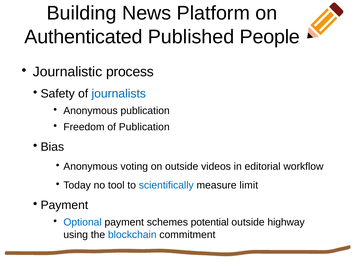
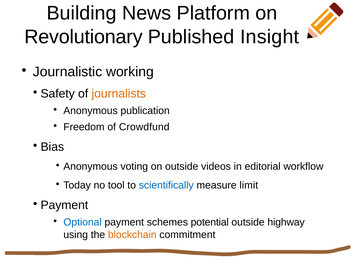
Authenticated: Authenticated -> Revolutionary (83, 37)
People: People -> Insight (270, 37)
process: process -> working (130, 72)
journalists colour: blue -> orange (119, 93)
of Publication: Publication -> Crowdfund (144, 127)
blockchain colour: blue -> orange (132, 234)
